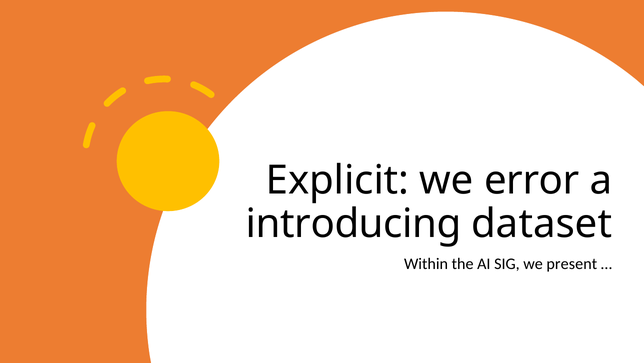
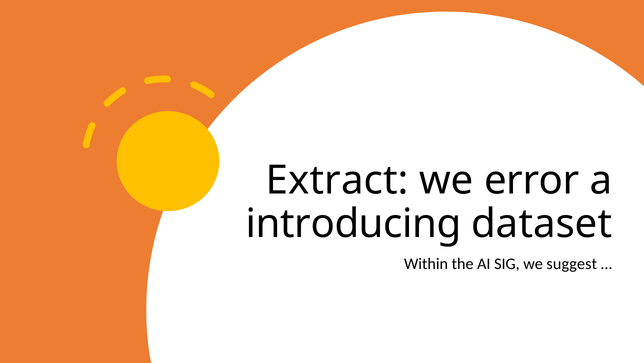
Explicit: Explicit -> Extract (337, 180)
present: present -> suggest (572, 264)
